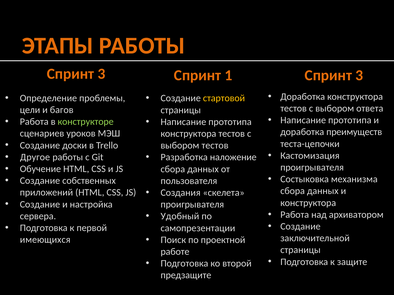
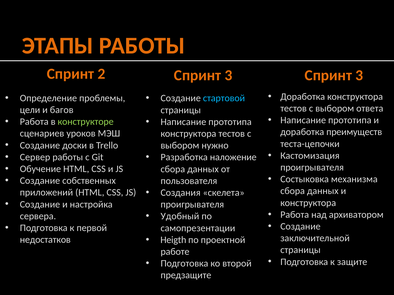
3: 3 -> 2 (101, 74)
1: 1 -> 3 (229, 75)
стартовой colour: yellow -> light blue (224, 98)
выбором тестов: тестов -> нужно (215, 146)
Другое: Другое -> Сервер (35, 157)
Поиск: Поиск -> Heigth (173, 240)
имеющихся: имеющихся -> недостатков (45, 240)
